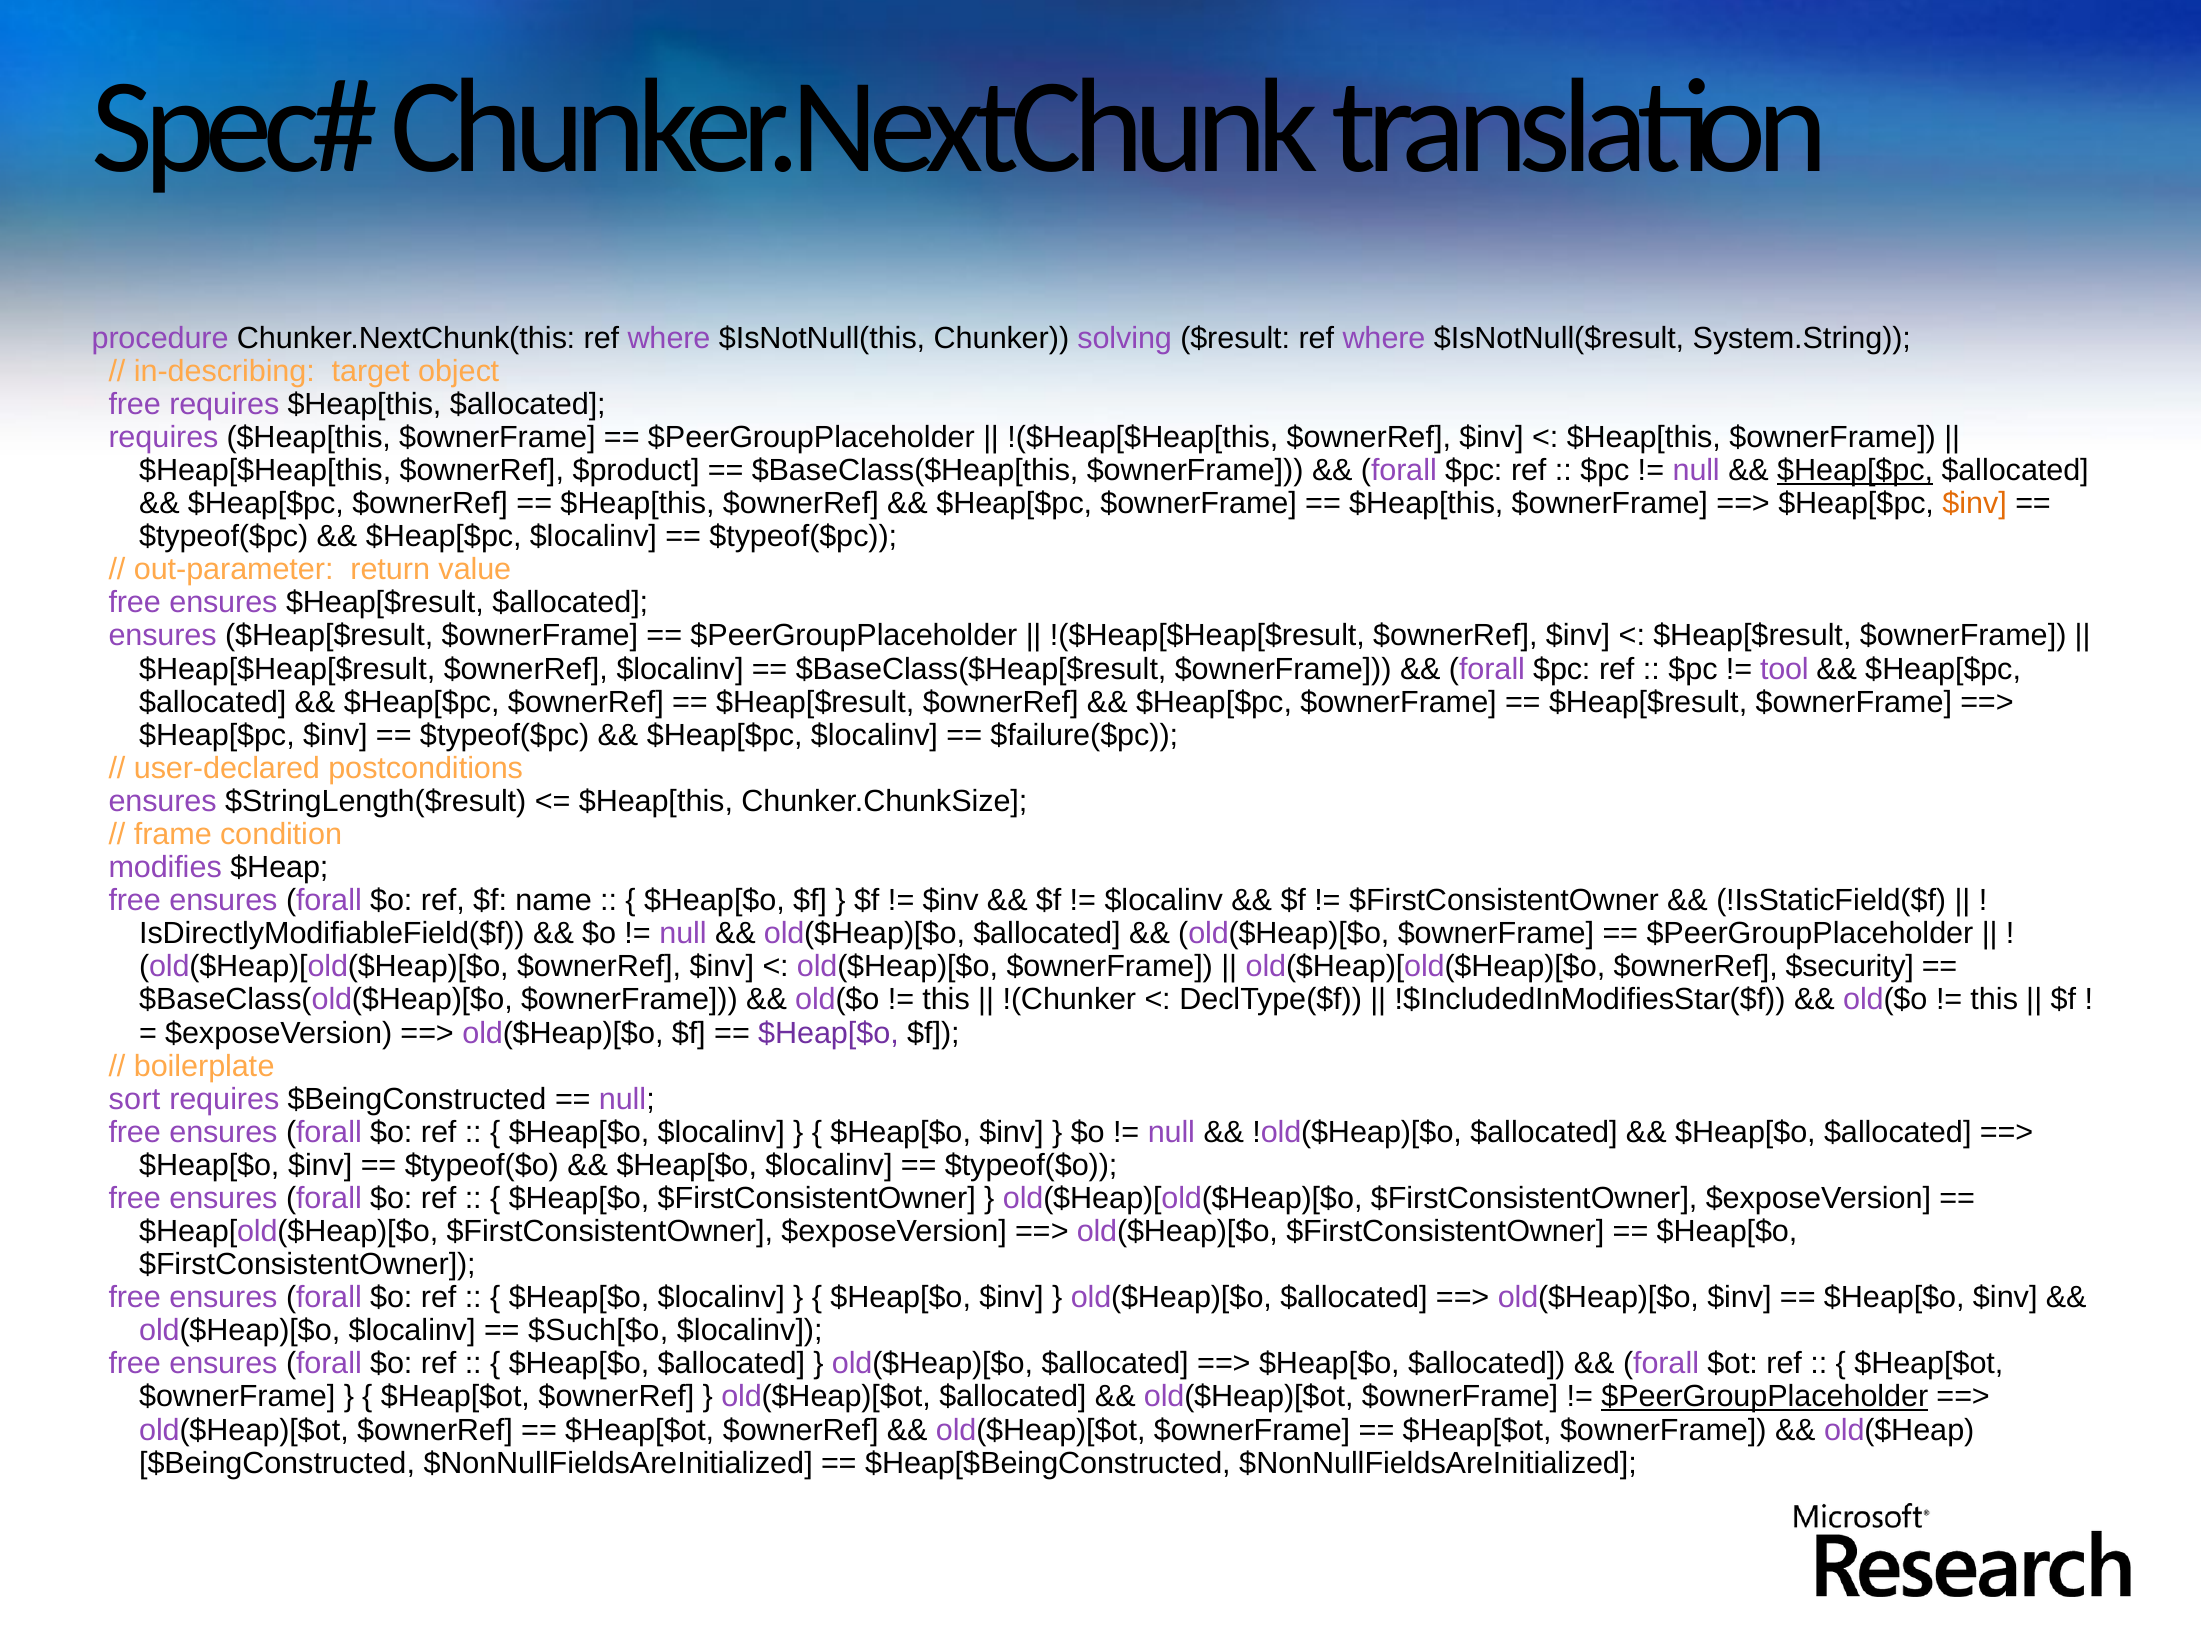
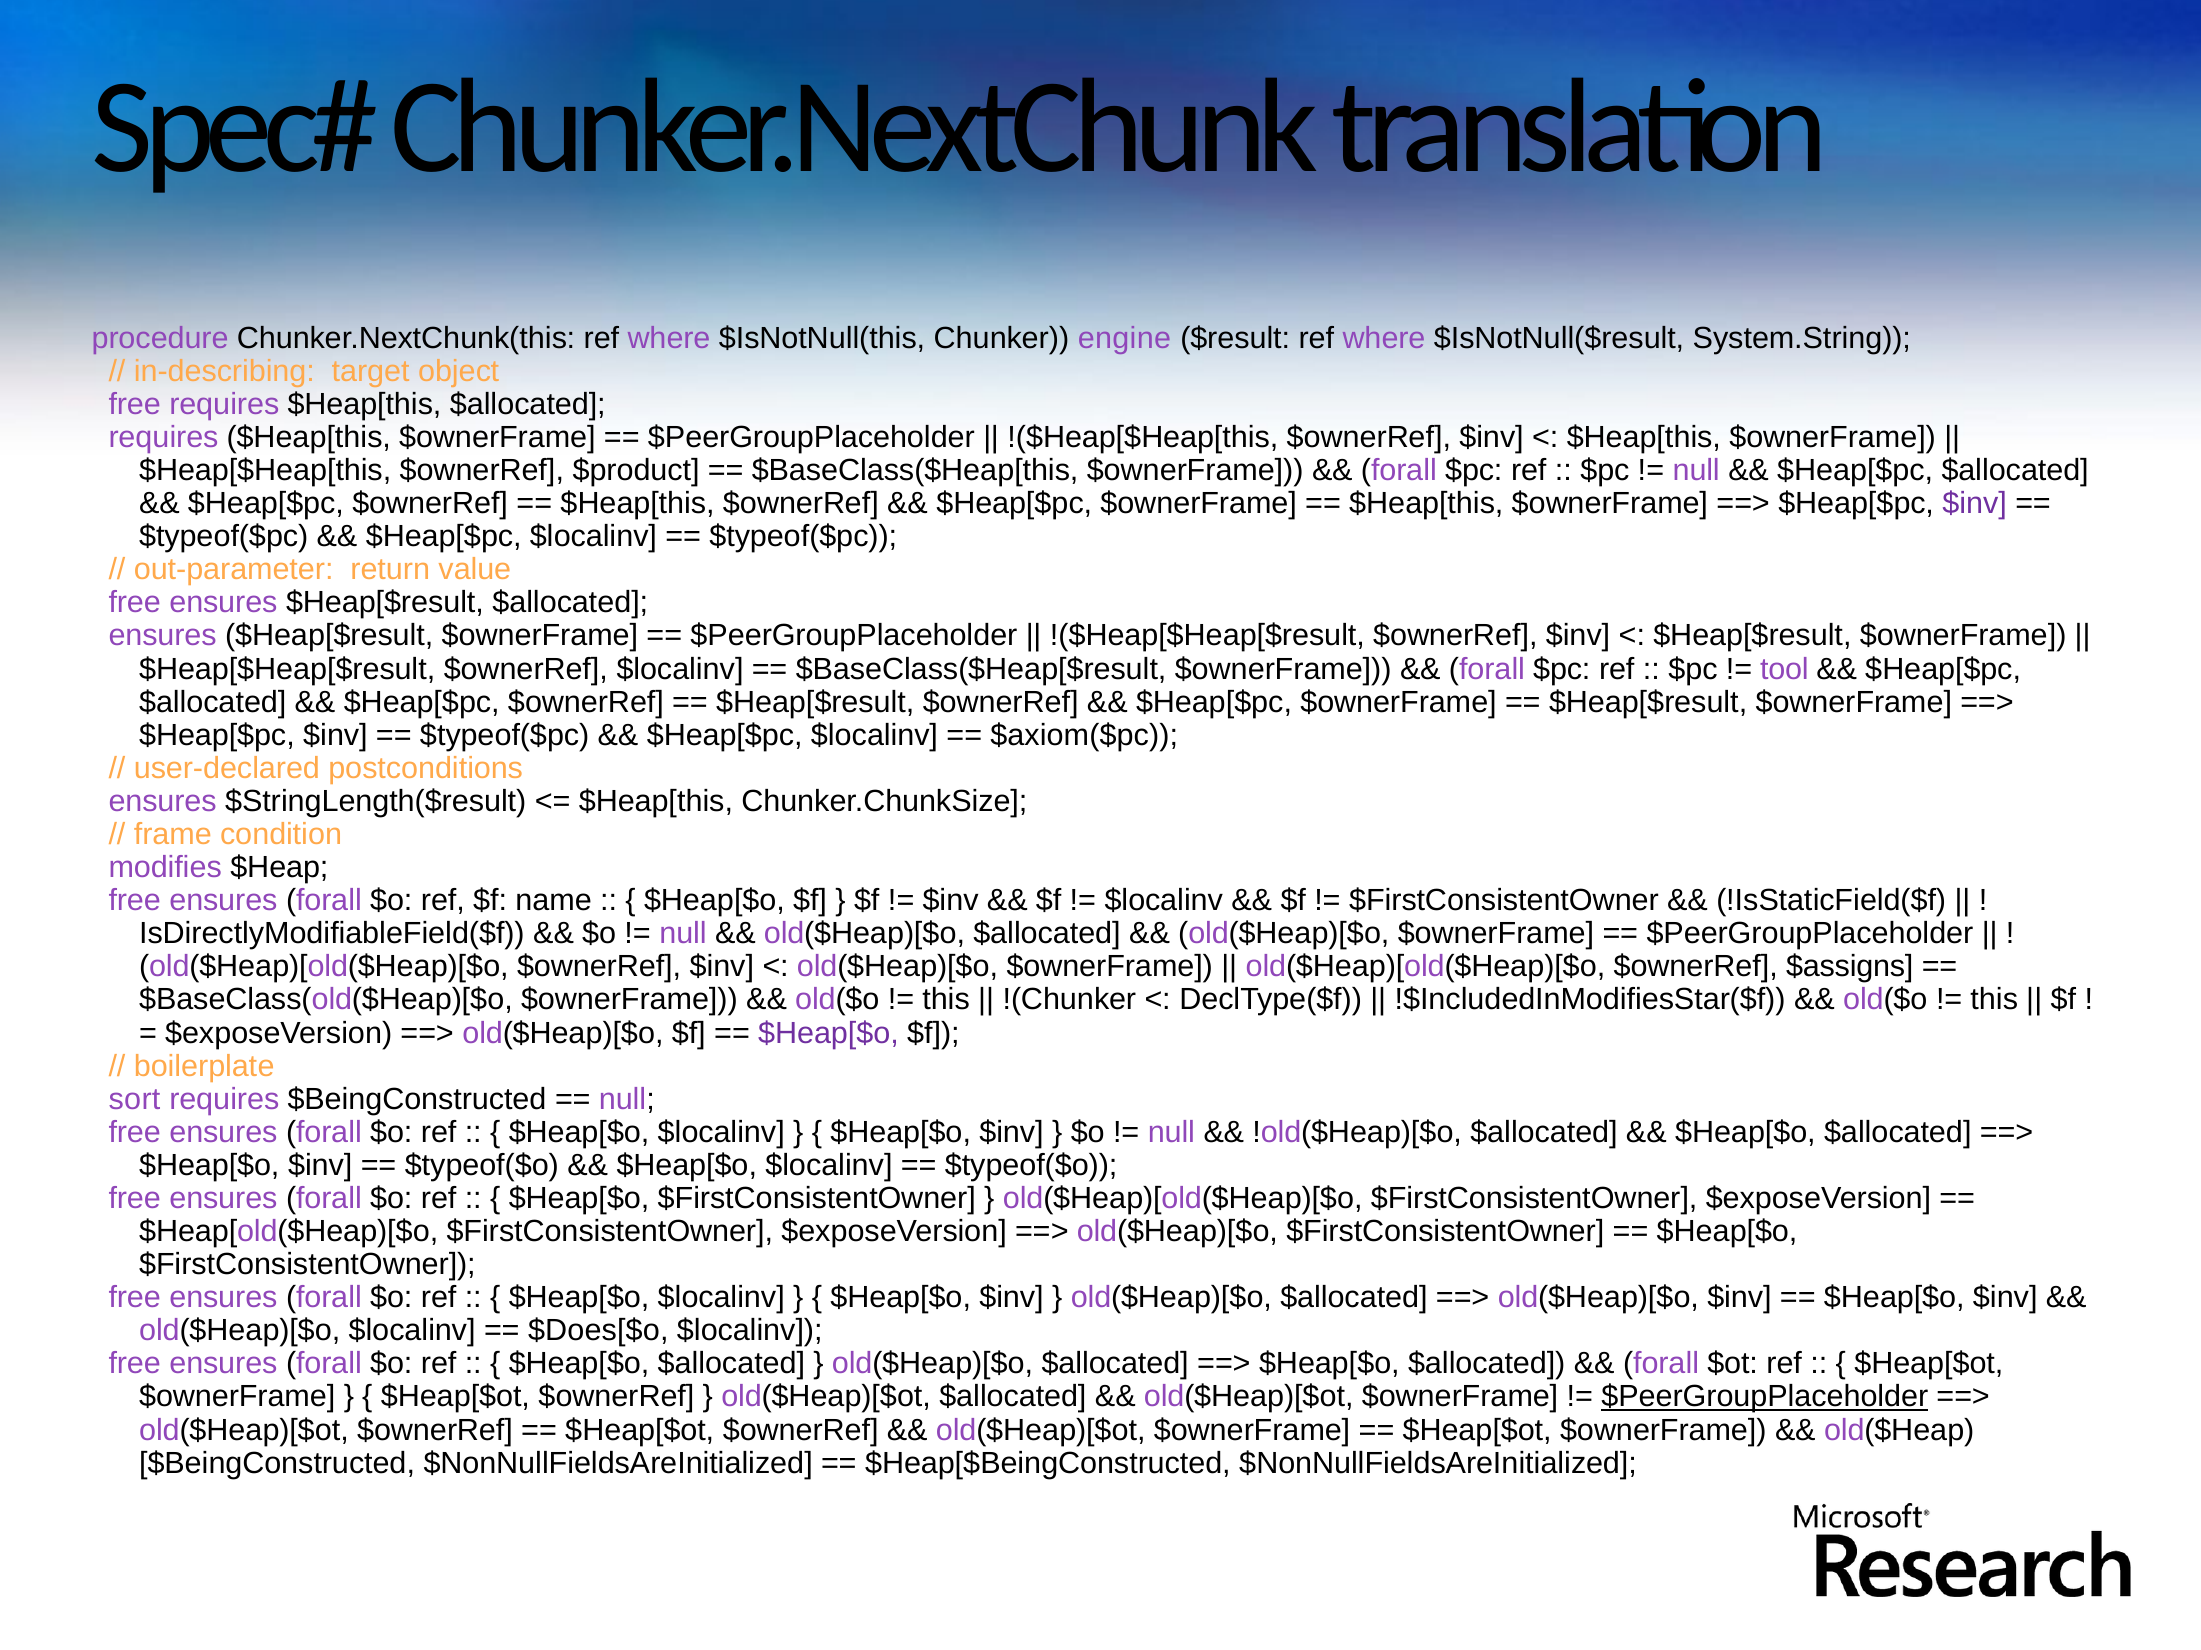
solving: solving -> engine (1124, 338)
$Heap[$pc underline: present -> none (1855, 471)
$inv colour: orange -> purple (1975, 504)
$failure($pc: $failure($pc -> $axiom($pc (1084, 735)
$security: $security -> $assigns (1850, 967)
$Such[$o: $Such[$o -> $Does[$o (598, 1331)
